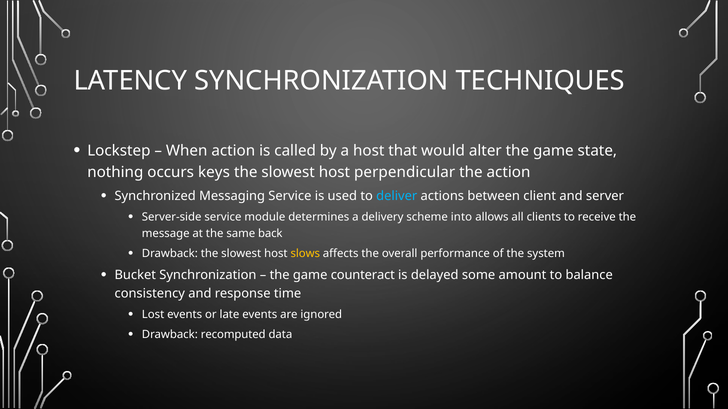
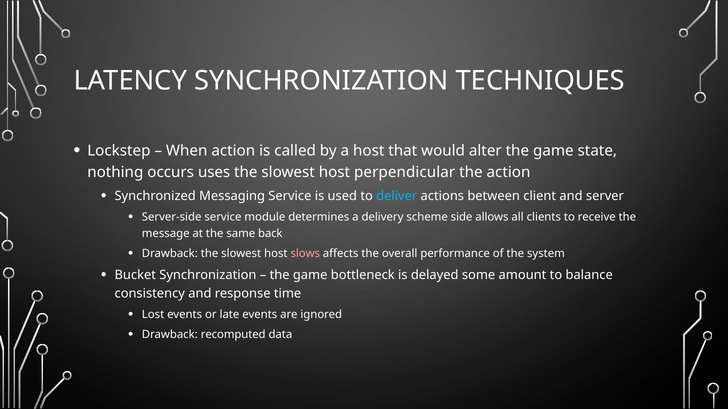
keys: keys -> uses (214, 173)
into: into -> side (462, 217)
slows colour: yellow -> pink (305, 254)
counteract: counteract -> bottleneck (363, 275)
